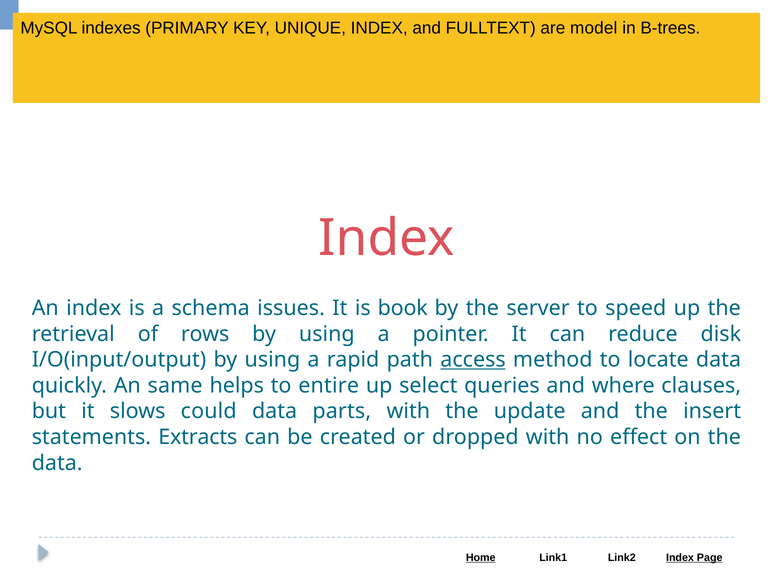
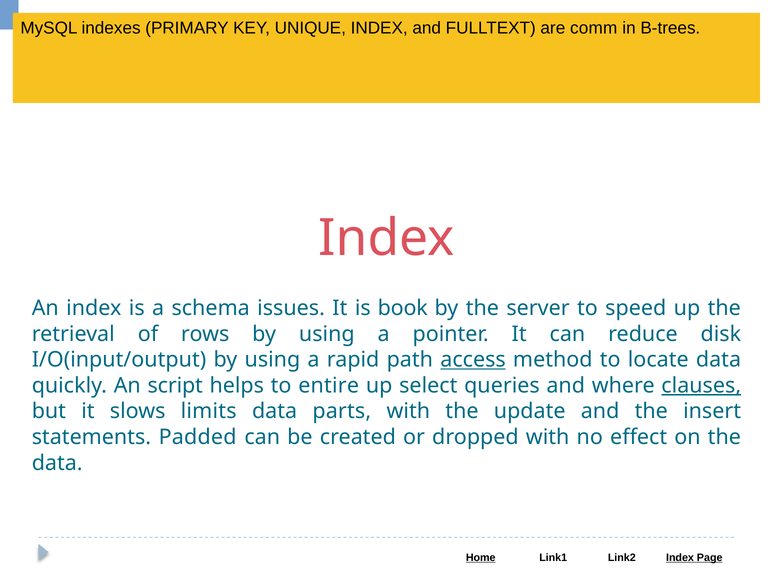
model: model -> comm (594, 28)
same: same -> script (175, 385)
clauses underline: none -> present (701, 385)
could: could -> limits (209, 411)
Extracts: Extracts -> Padded (198, 437)
